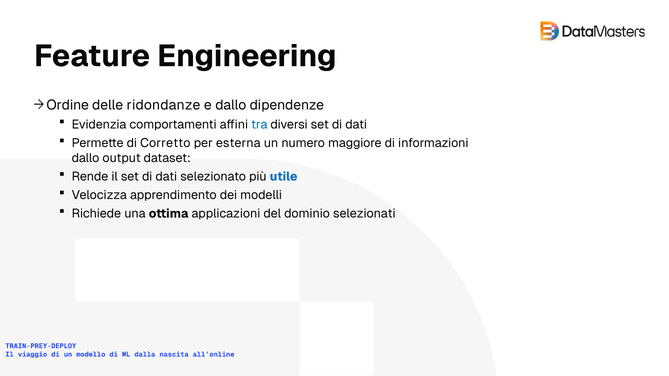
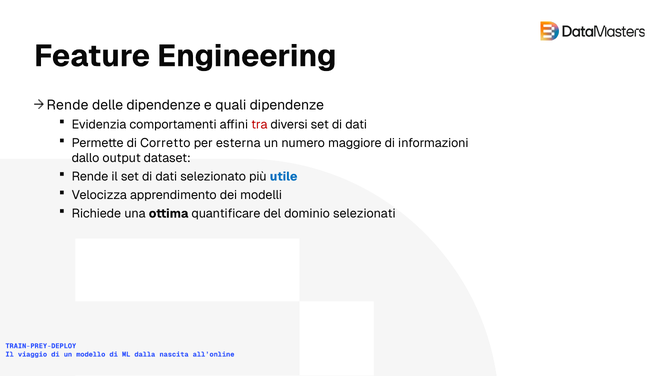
Ordine: Ordine -> Rende (68, 105)
delle ridondanze: ridondanze -> dipendenze (164, 105)
e dallo: dallo -> quali (231, 105)
tra colour: blue -> red (259, 125)
applicazioni: applicazioni -> quantificare (226, 214)
